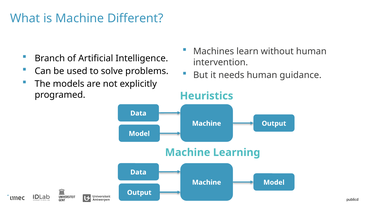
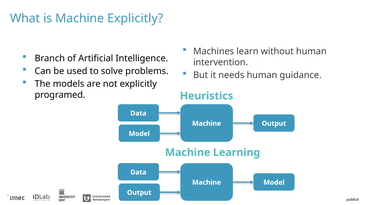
Machine Different: Different -> Explicitly (135, 18)
